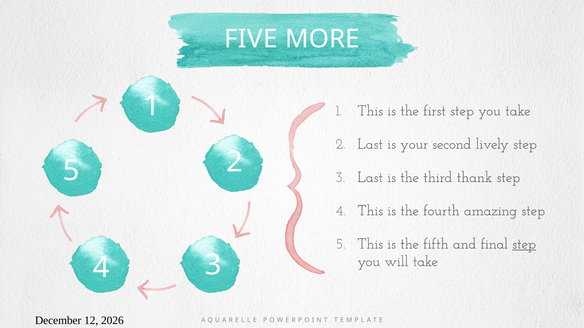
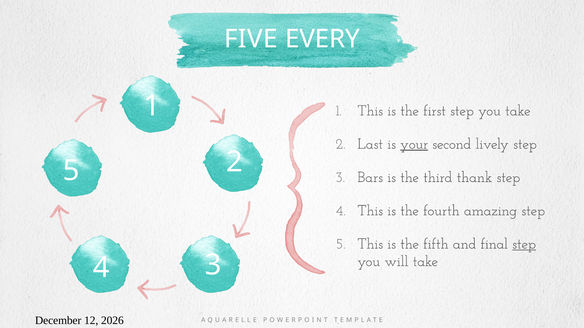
MORE: MORE -> EVERY (322, 39)
your underline: none -> present (414, 144)
Last: Last -> Bars (370, 177)
